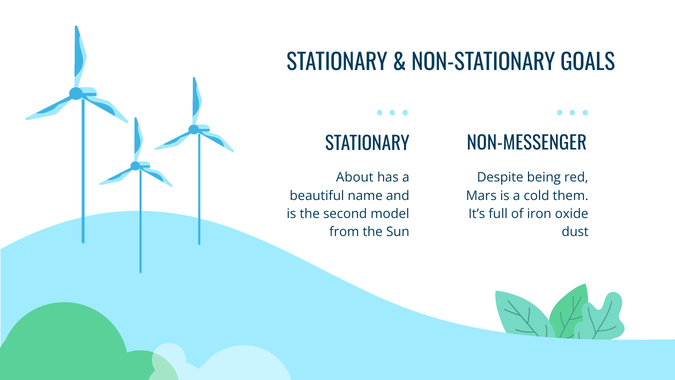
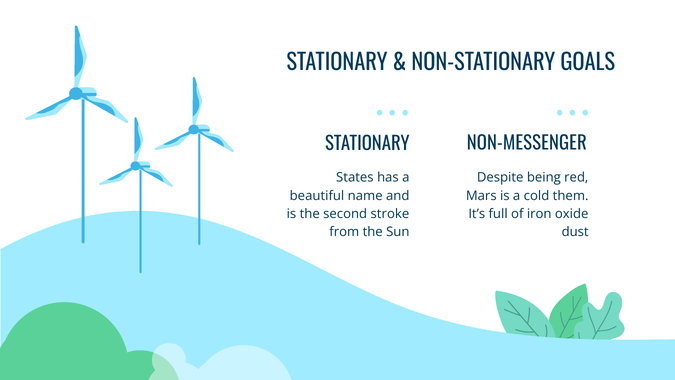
About: About -> States (355, 177)
model: model -> stroke (390, 214)
